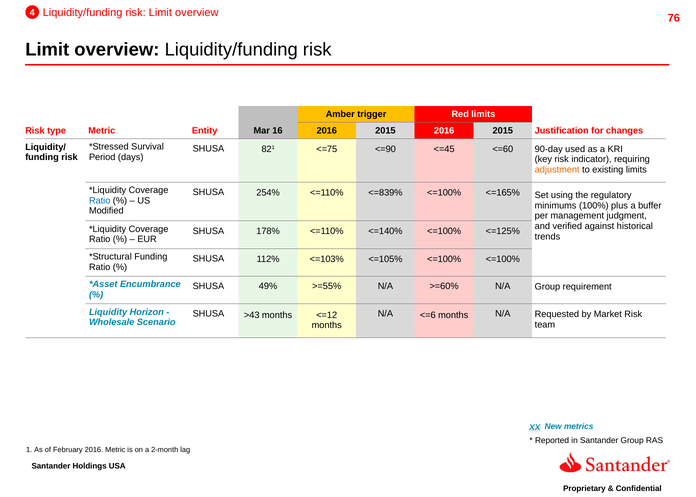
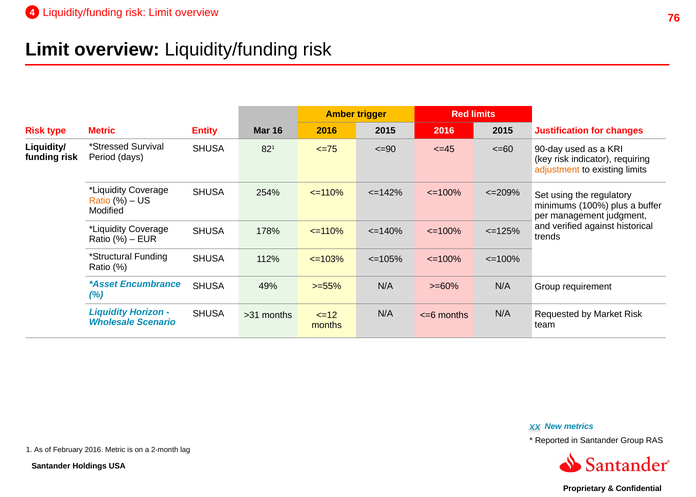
<=839%: <=839% -> <=142% (385, 193)
<=165%: <=165% -> <=209% (503, 193)
Ratio colour: blue -> orange (100, 201)
>43: >43 -> >31 (252, 315)
